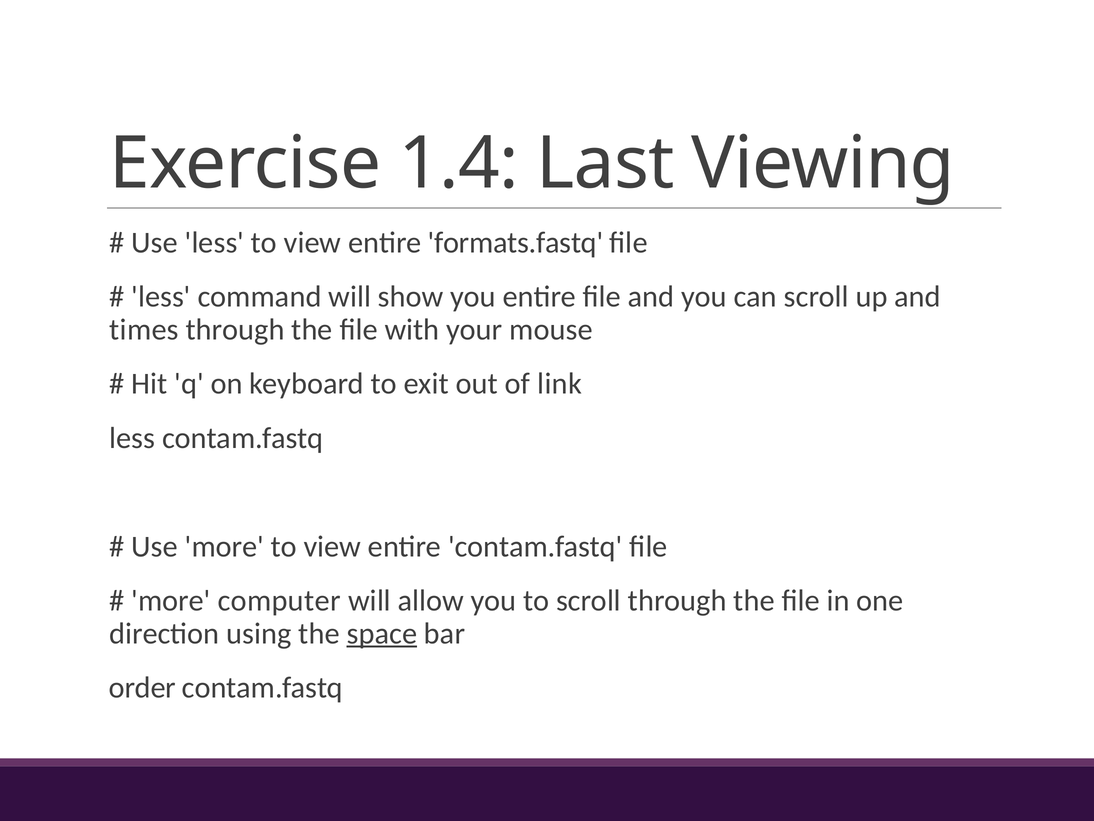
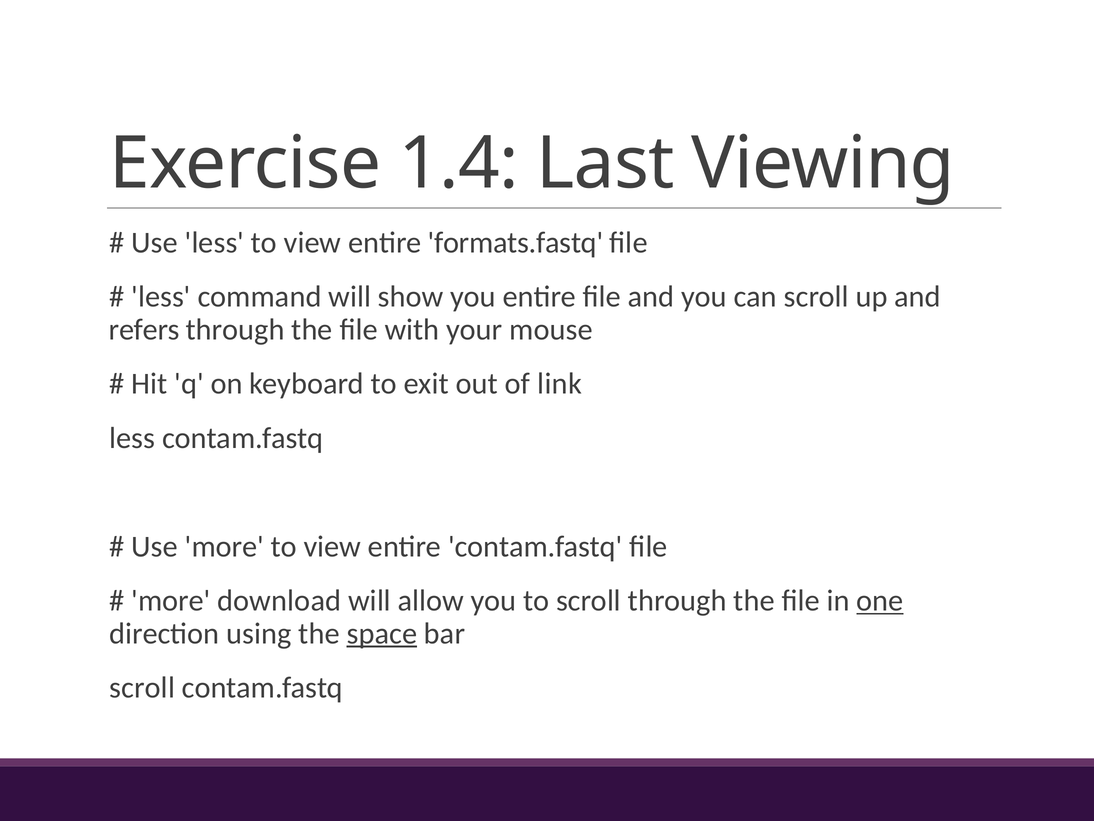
times: times -> refers (144, 330)
computer: computer -> download (279, 600)
one underline: none -> present (880, 600)
order: order -> scroll (142, 687)
